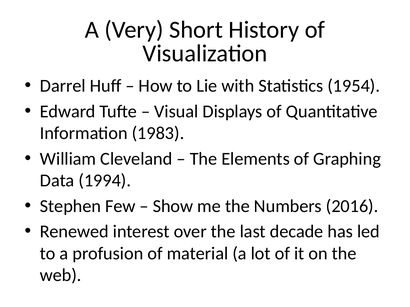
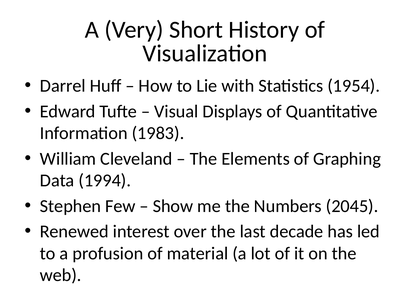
2016: 2016 -> 2045 (352, 206)
